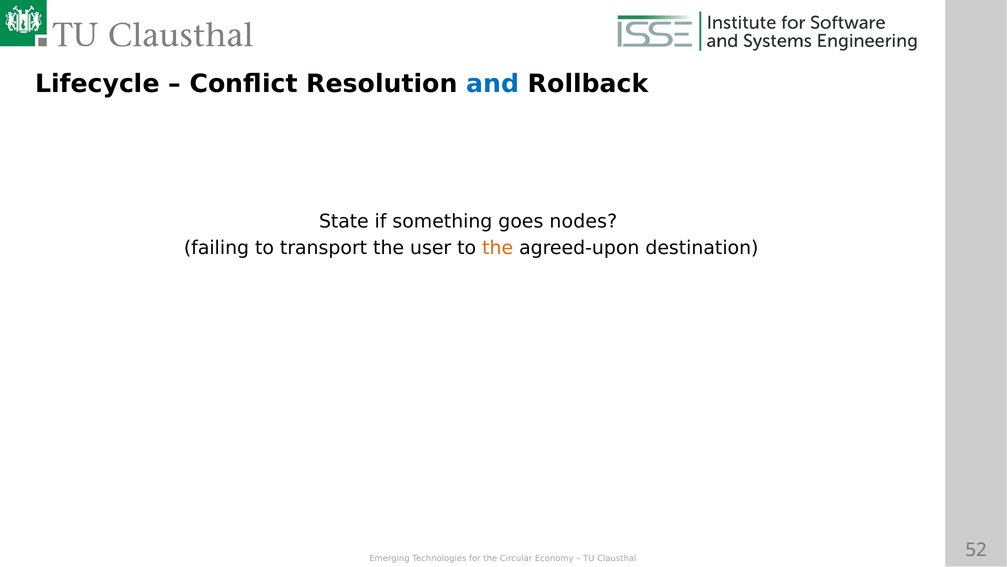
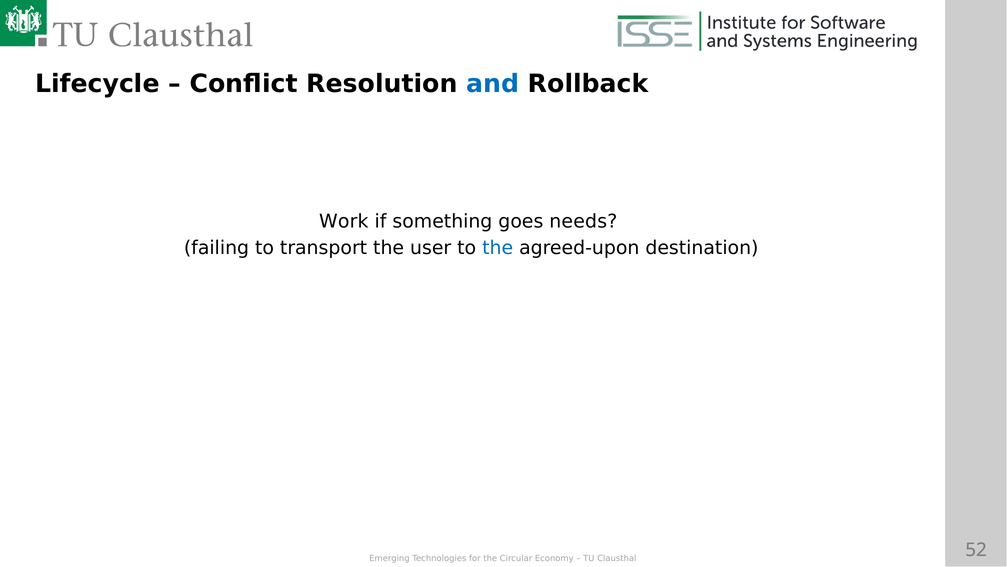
State: State -> Work (344, 221)
nodes: nodes -> needs (583, 221)
the colour: orange -> blue (498, 248)
